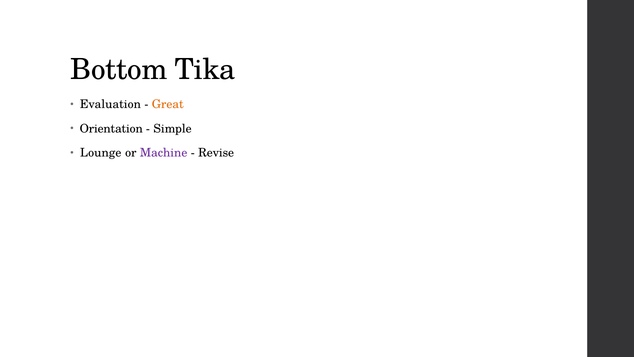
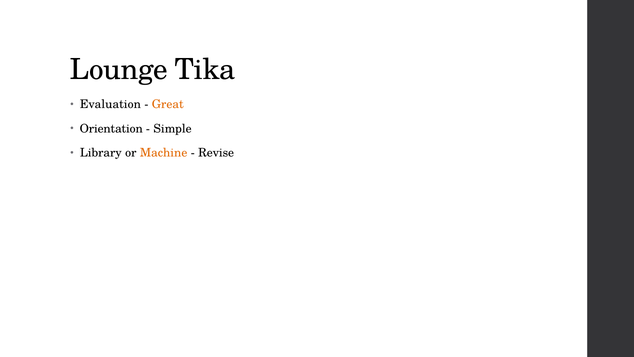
Bottom: Bottom -> Lounge (119, 70)
Lounge: Lounge -> Library (101, 153)
Machine colour: purple -> orange (164, 153)
